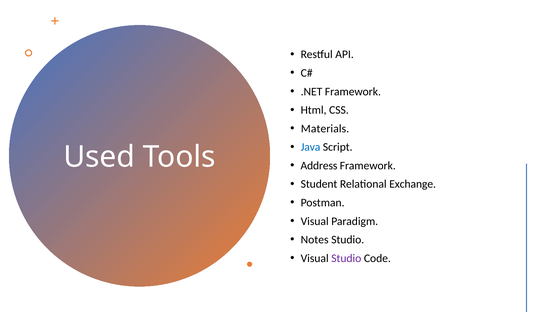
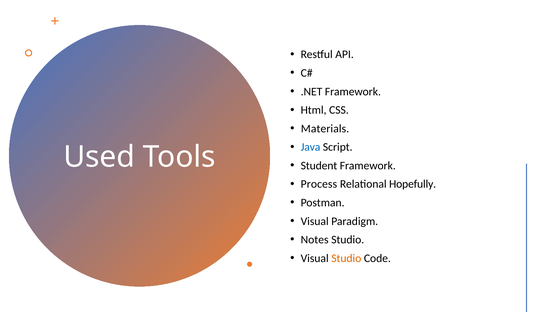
Address: Address -> Student (319, 165)
Student: Student -> Process (319, 184)
Exchange: Exchange -> Hopefully (413, 184)
Studio colour: purple -> orange (346, 258)
